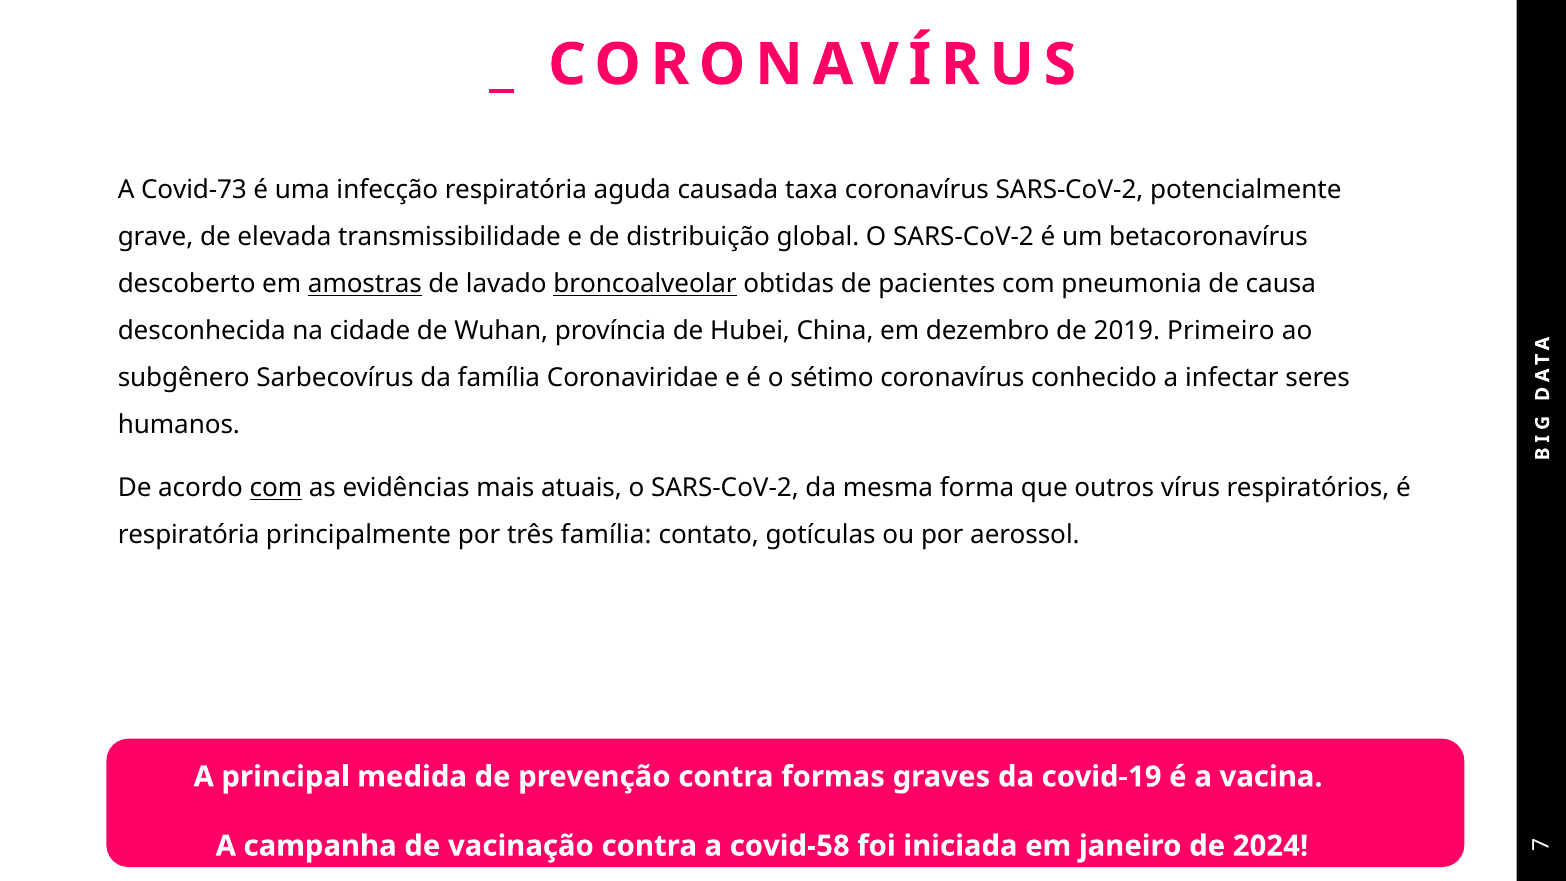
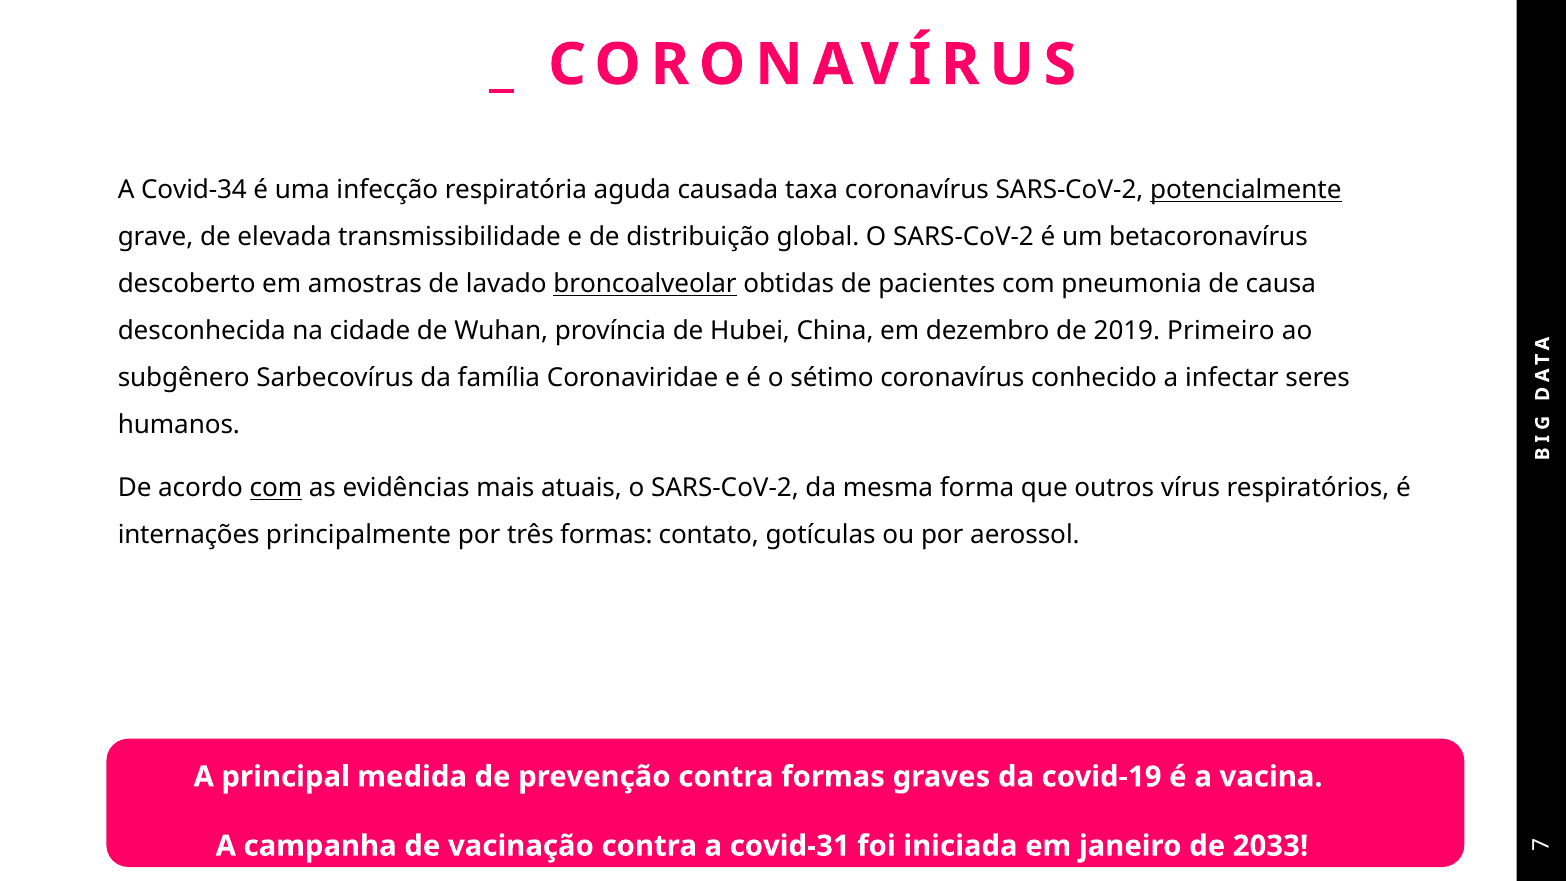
Covid-73: Covid-73 -> Covid-34 (194, 190)
potencialmente underline: none -> present (1246, 190)
amostras underline: present -> none (365, 284)
respiratória: respiratória -> internações (189, 535)
três família: família -> formas (606, 535)
covid-58: covid-58 -> covid-31 (790, 846)
2024: 2024 -> 2033 (1270, 846)
